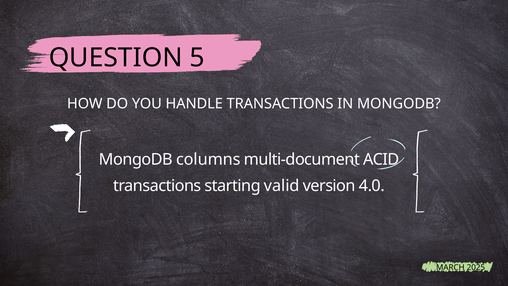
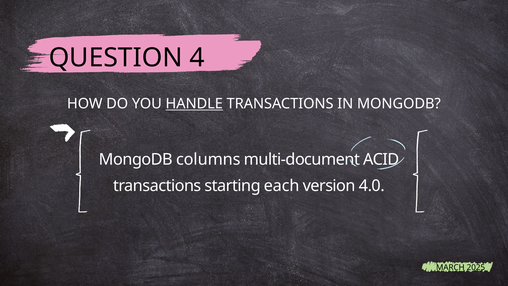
5: 5 -> 4 (197, 58)
HANDLE underline: none -> present (194, 104)
valid: valid -> each (282, 186)
